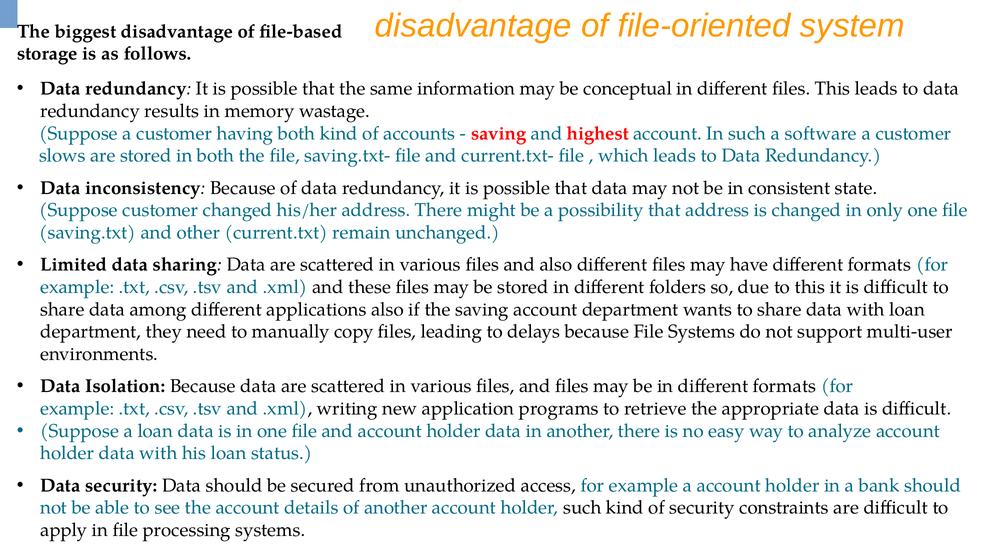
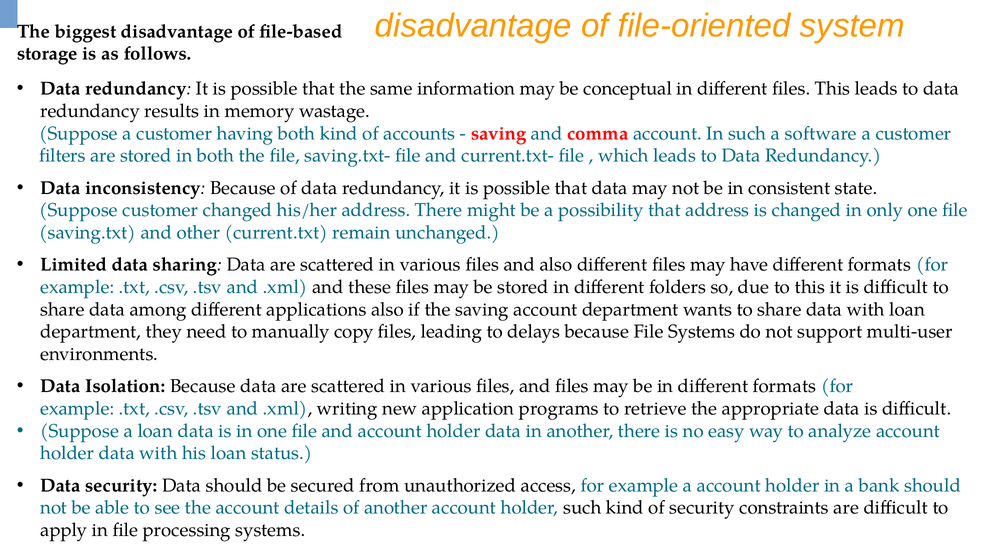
highest: highest -> comma (598, 133)
slows: slows -> filters (62, 156)
